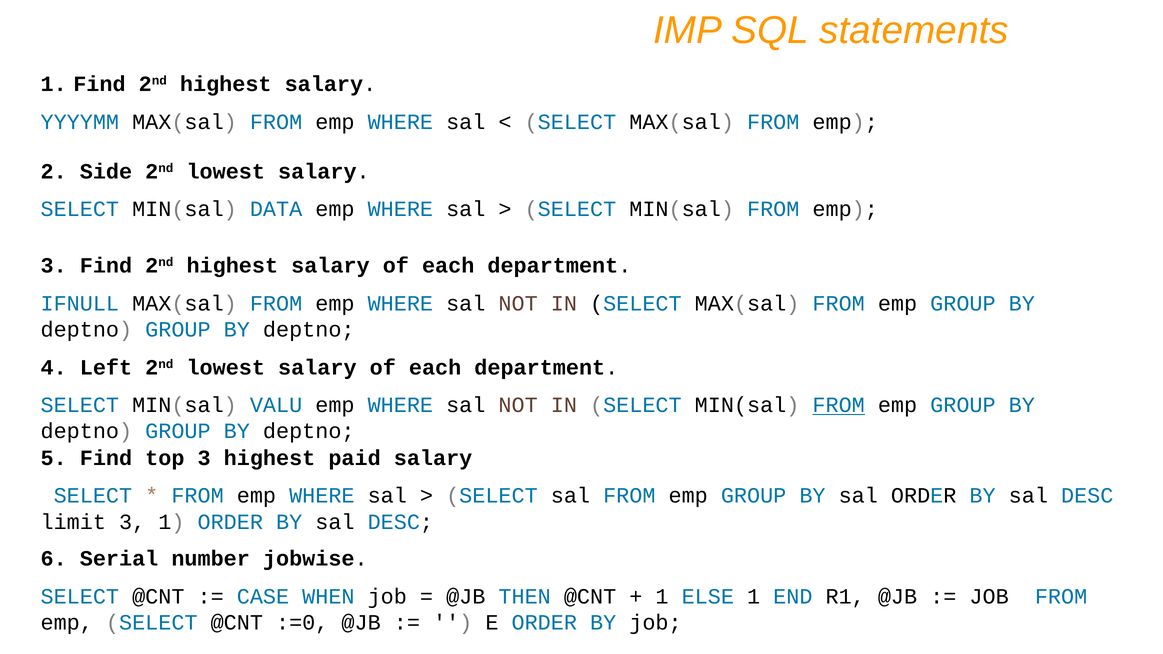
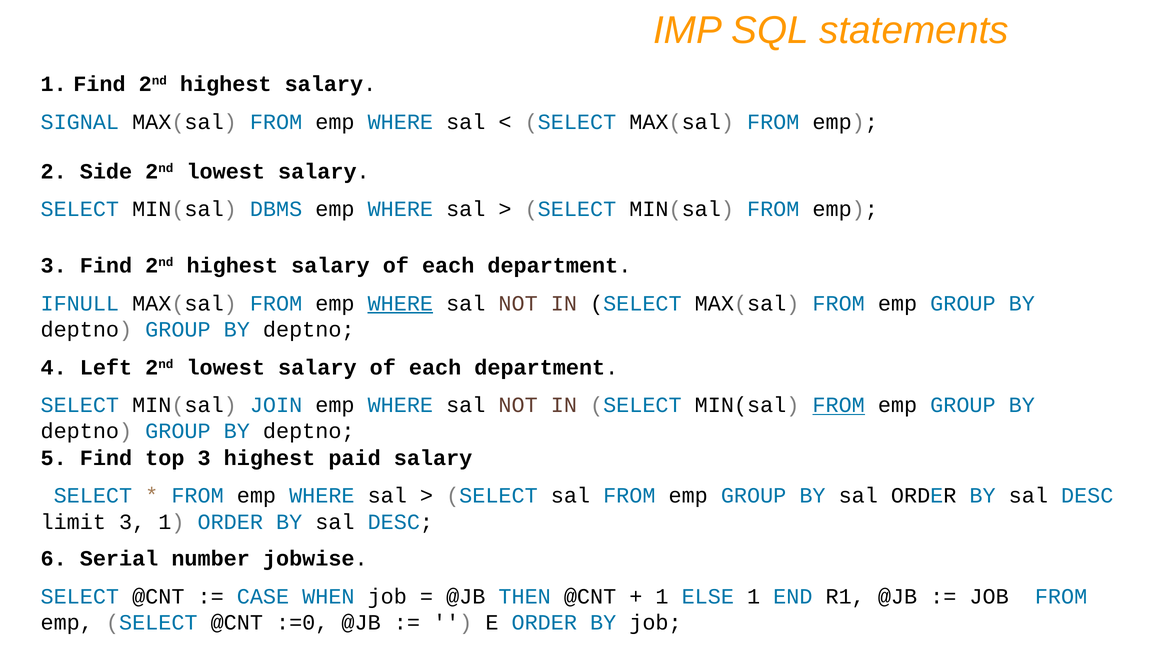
YYYYMM: YYYYMM -> SIGNAL (80, 122)
DATA: DATA -> DBMS (276, 209)
WHERE underline: none -> present (400, 303)
VALU: VALU -> JOIN (276, 405)
